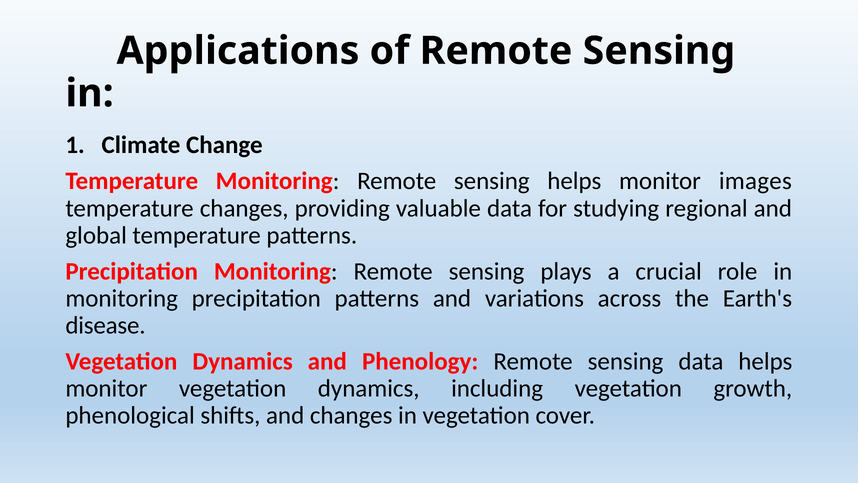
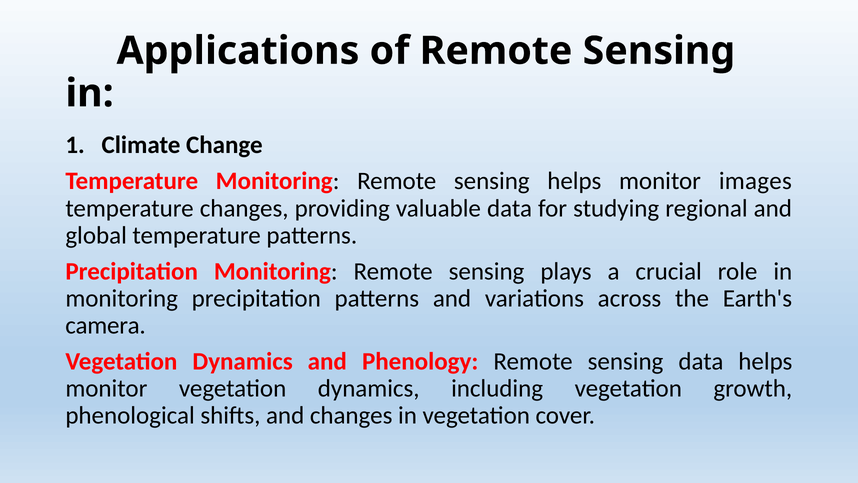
disease: disease -> camera (106, 325)
